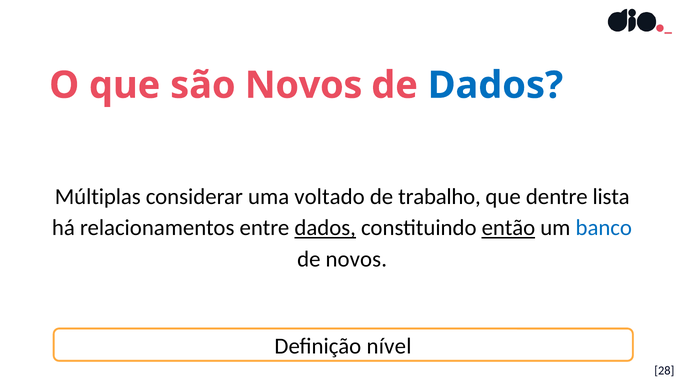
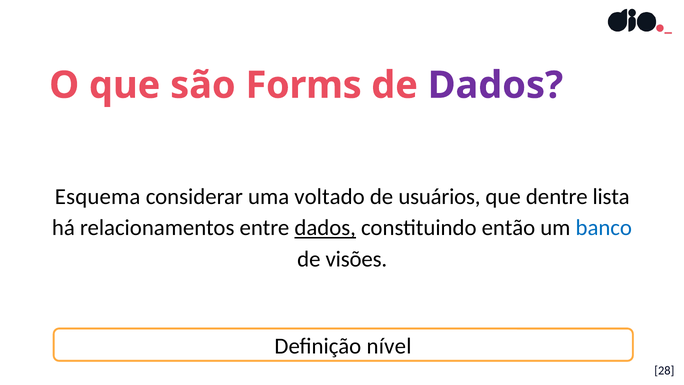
são Novos: Novos -> Forms (304, 85)
Dados colour: blue -> purple (495, 85)
Múltiplas: Múltiplas -> Esquema (98, 197)
trabalho: trabalho -> usuários (439, 197)
então underline: present -> none (508, 228)
de novos: novos -> visões (356, 259)
